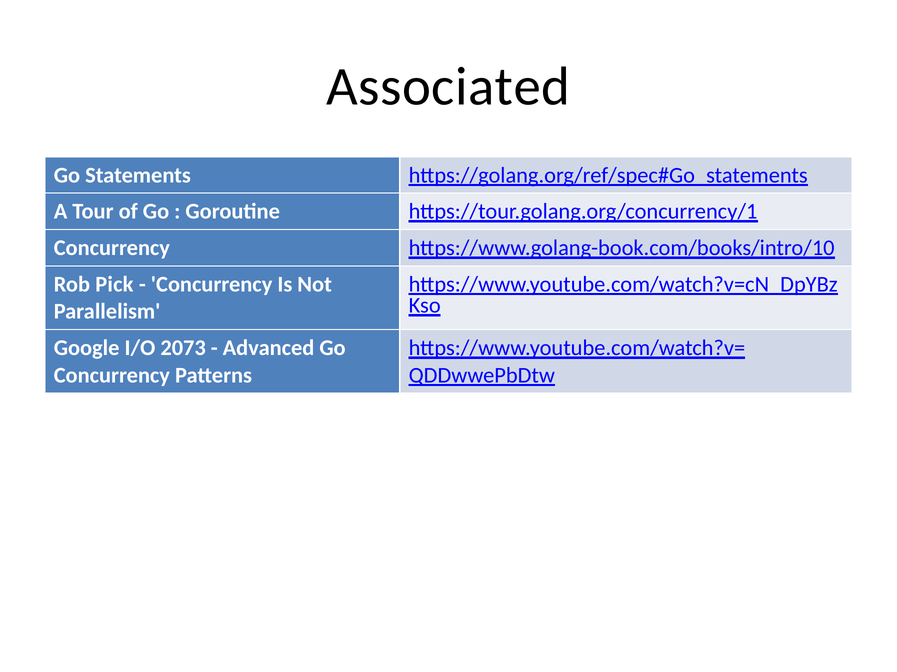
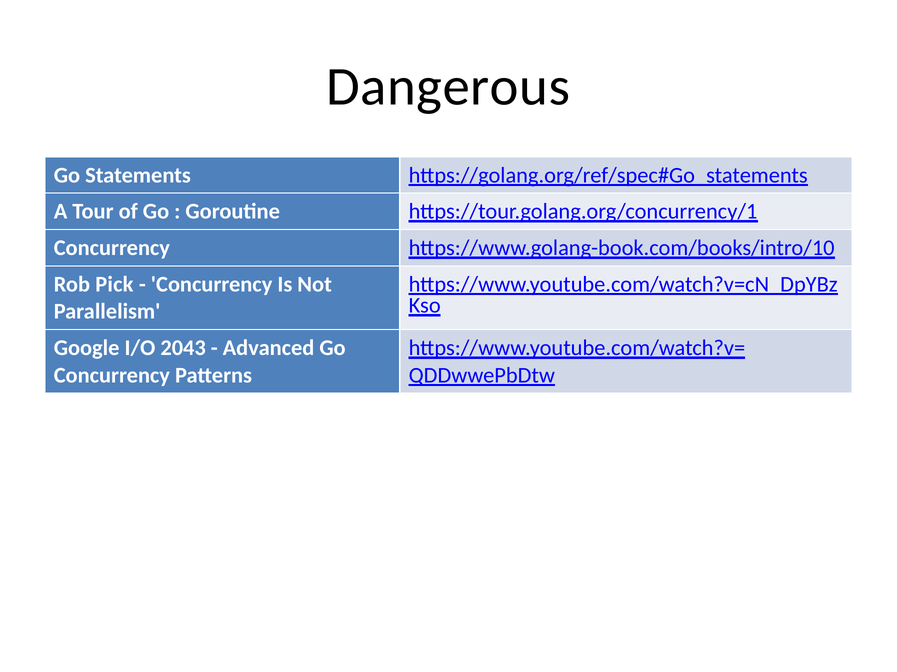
Associated: Associated -> Dangerous (448, 87)
2073: 2073 -> 2043 (183, 348)
